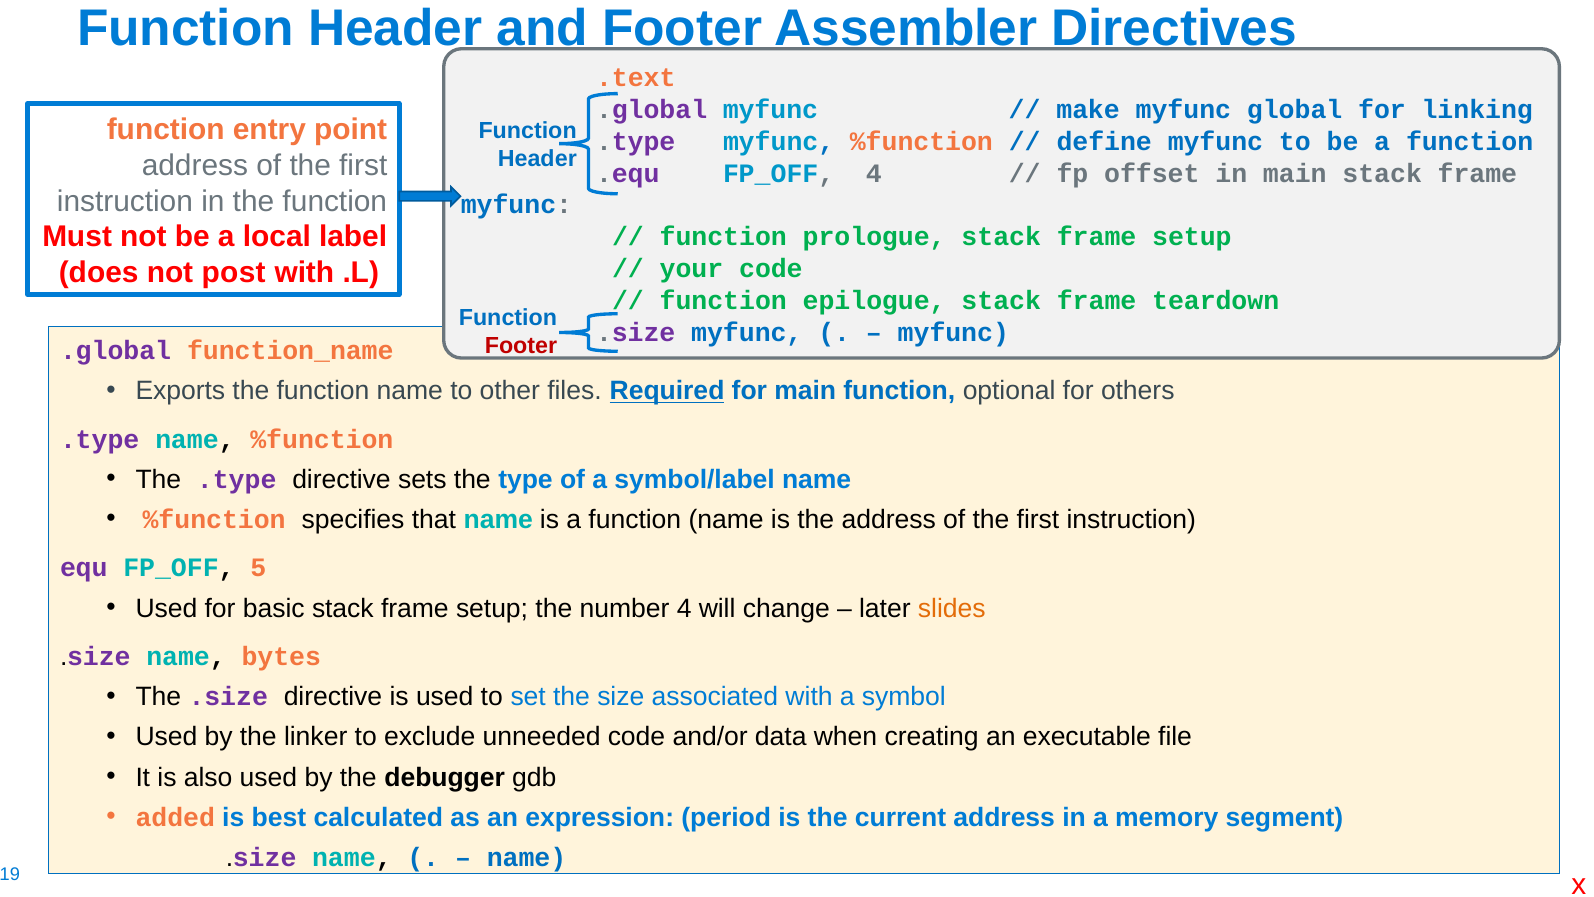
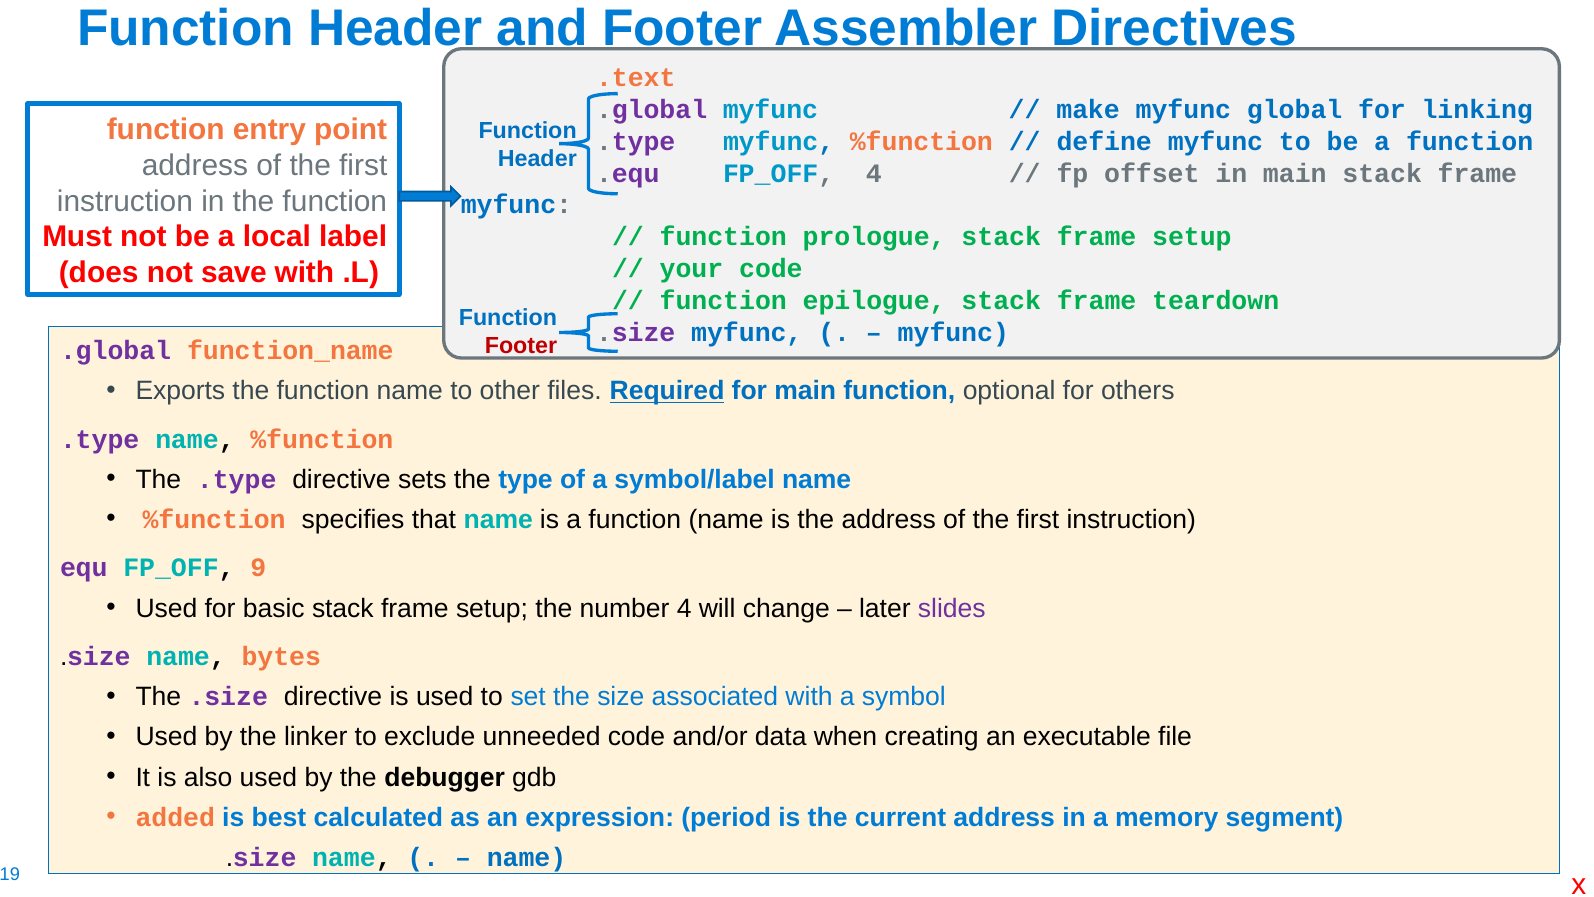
post: post -> save (234, 273)
5: 5 -> 9 (258, 568)
slides colour: orange -> purple (952, 608)
